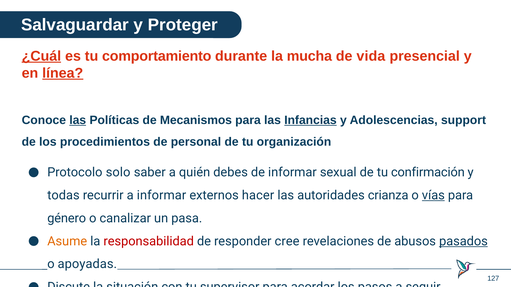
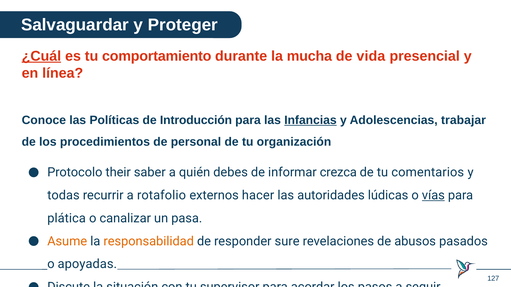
línea underline: present -> none (63, 73)
las underline: present -> none (78, 120)
Mecanismos: Mecanismos -> Introducción (196, 120)
support: support -> trabajar (463, 120)
Protocolo solo: solo -> their (118, 173)
sexual: sexual -> crezca (338, 173)
confirmación: confirmación -> comentarios (428, 173)
a informar: informar -> rotafolio (161, 196)
crianza: crianza -> lúdicas (388, 196)
género: género -> plática (67, 219)
responsabilidad colour: red -> orange (149, 242)
cree: cree -> sure (287, 242)
pasados underline: present -> none (463, 242)
